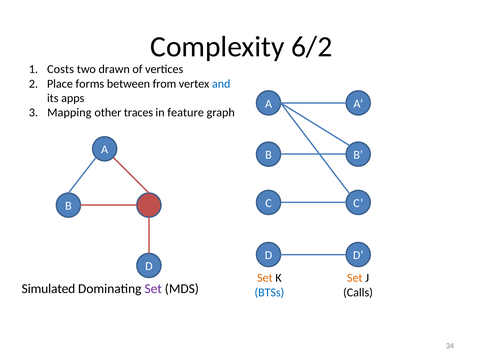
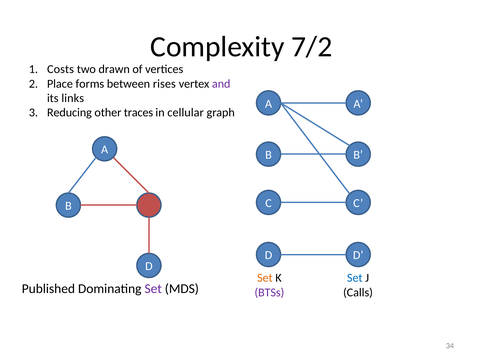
6/2: 6/2 -> 7/2 (312, 47)
from: from -> rises (164, 84)
and colour: blue -> purple (221, 84)
apps: apps -> links (73, 98)
Mapping: Mapping -> Reducing (69, 113)
feature: feature -> cellular (186, 113)
Set colour: orange -> blue (355, 278)
Simulated: Simulated -> Published (48, 289)
BTSs colour: blue -> purple (269, 293)
